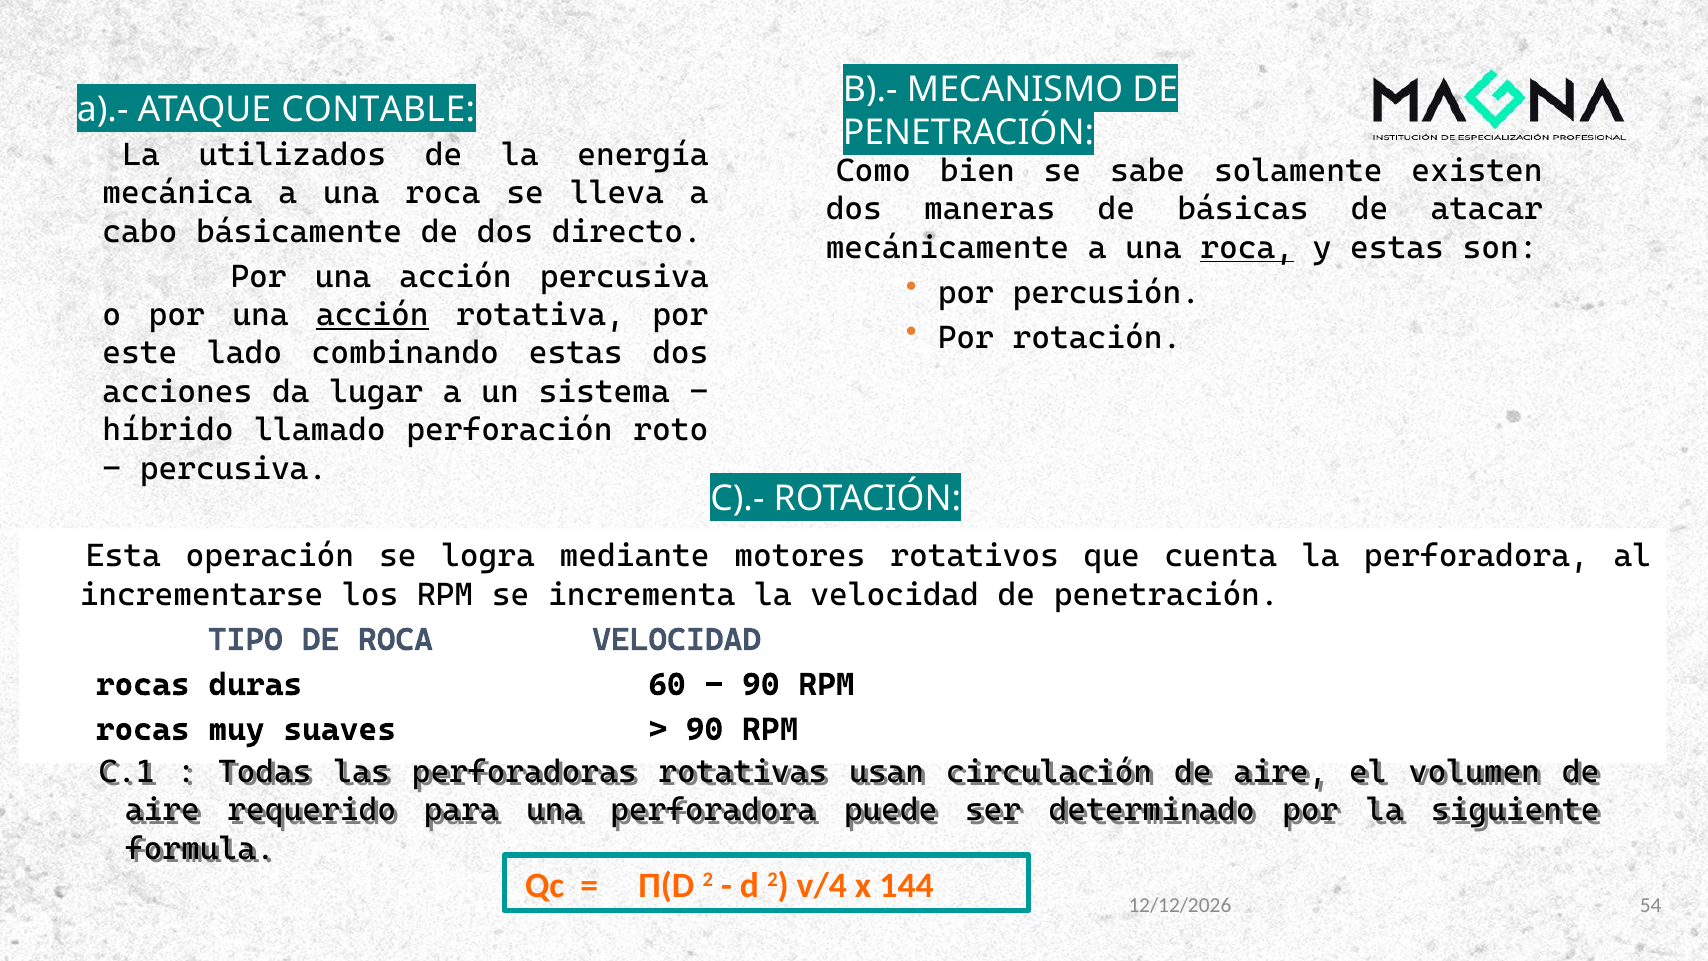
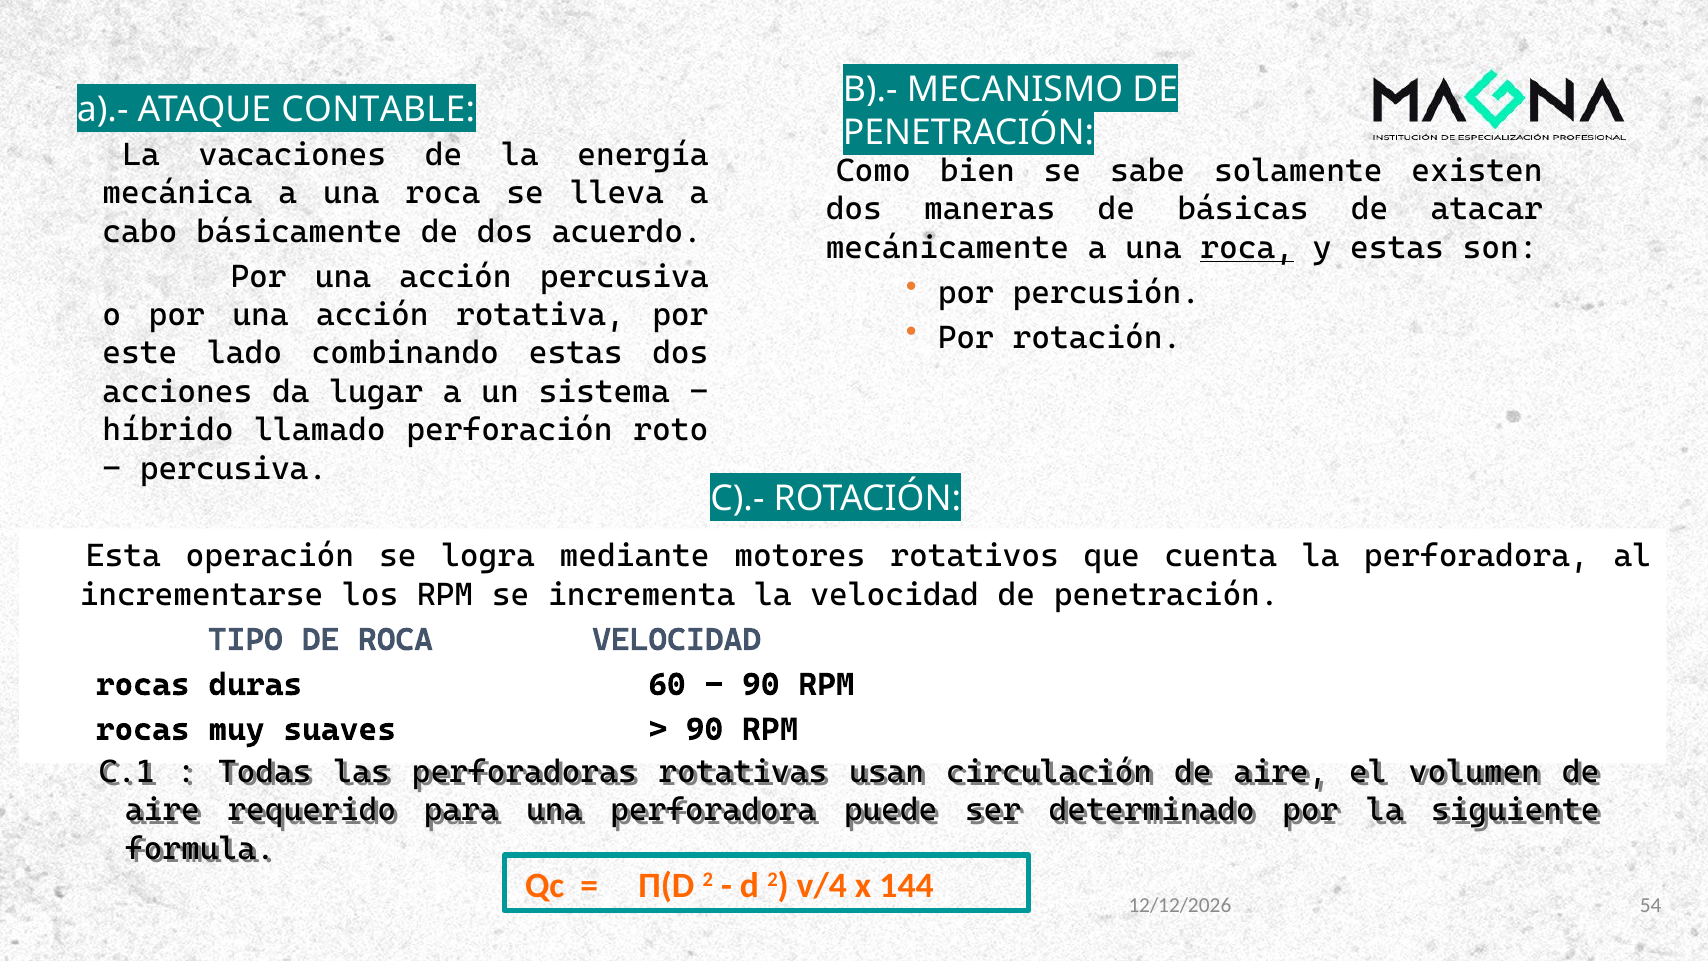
utilizados: utilizados -> vacaciones (292, 155)
directo: directo -> acuerdo (627, 232)
acción underline: present -> none (372, 315)
